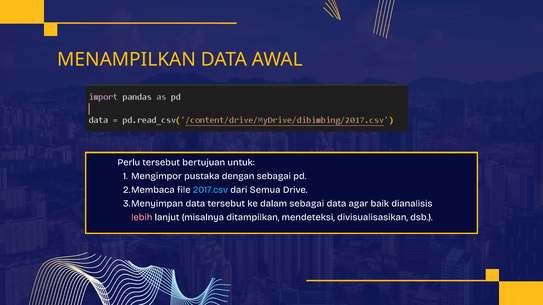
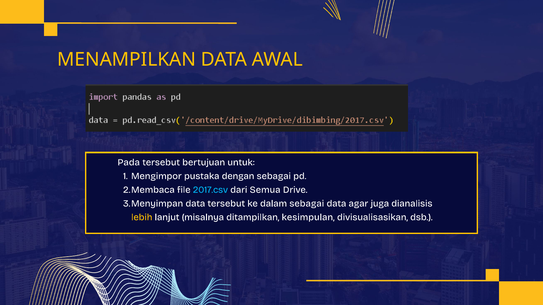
Perlu: Perlu -> Pada (129, 162)
baik: baik -> juga (380, 204)
lebih colour: pink -> yellow (142, 217)
mendeteksi: mendeteksi -> kesimpulan (308, 217)
